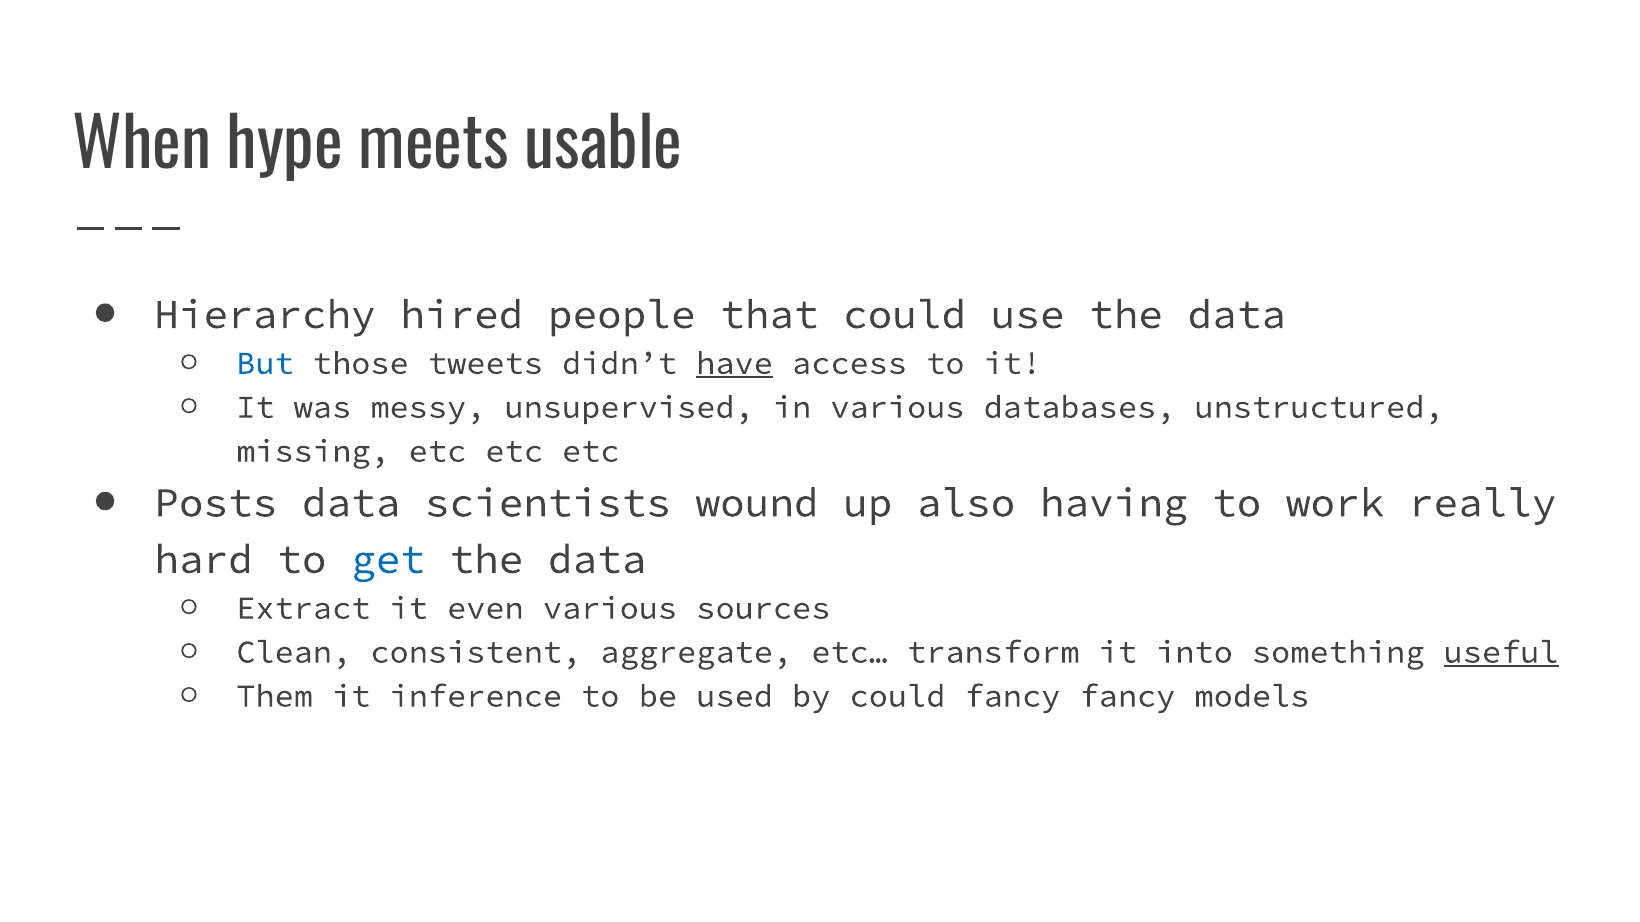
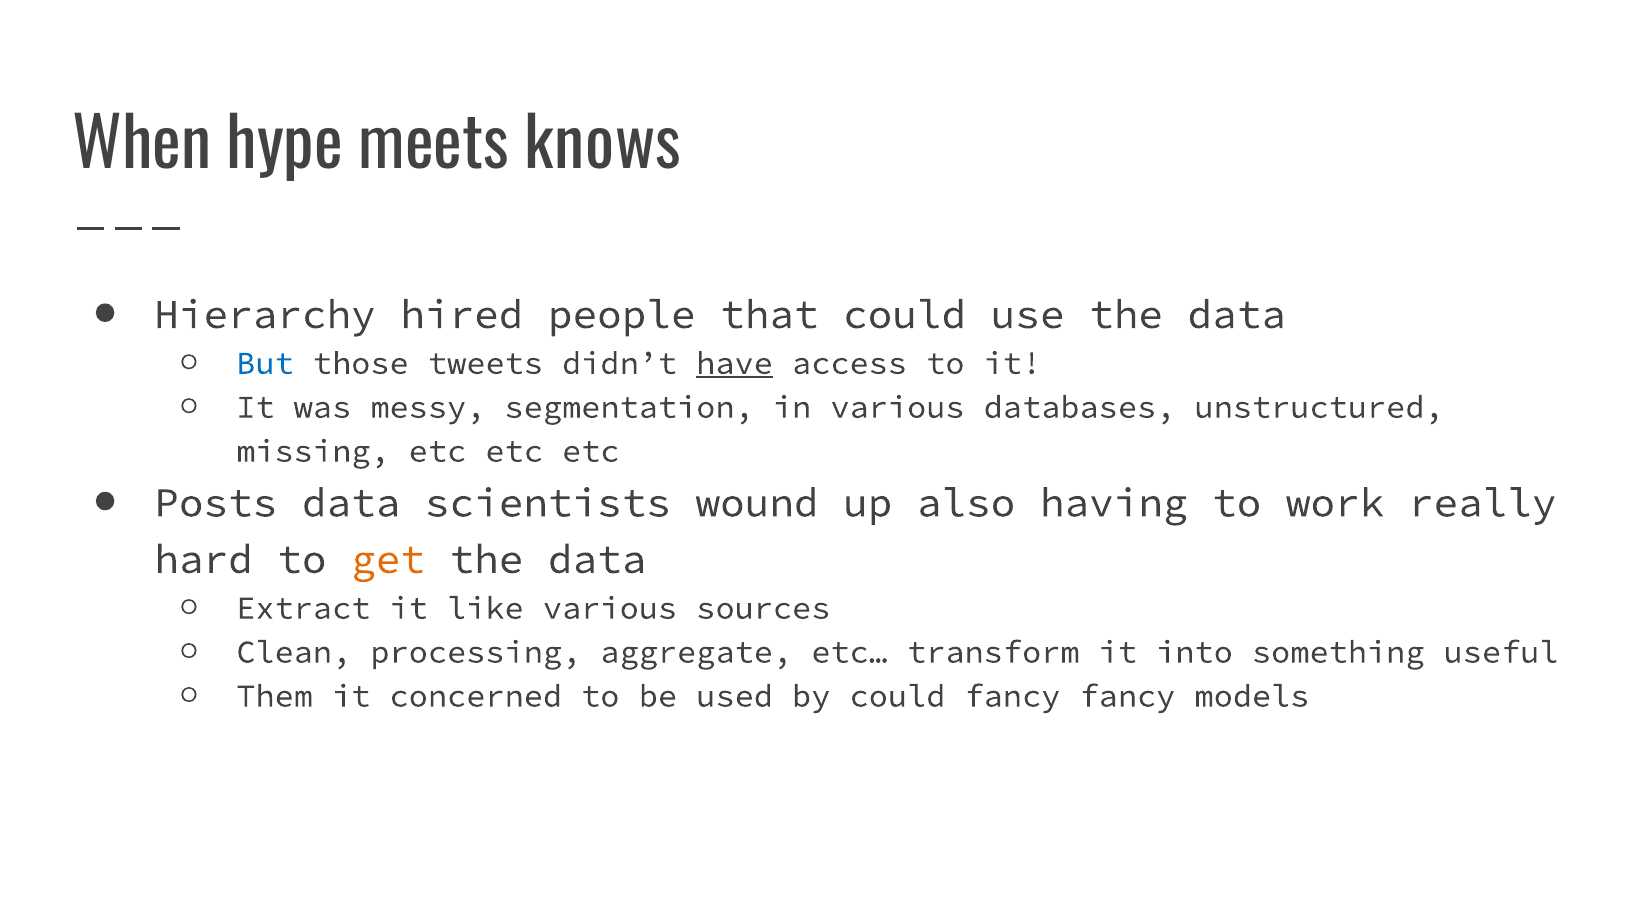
usable: usable -> knows (603, 146)
unsupervised: unsupervised -> segmentation (629, 407)
get colour: blue -> orange (388, 560)
even: even -> like (485, 608)
consistent: consistent -> processing (476, 652)
useful underline: present -> none (1501, 652)
inference: inference -> concerned (476, 696)
